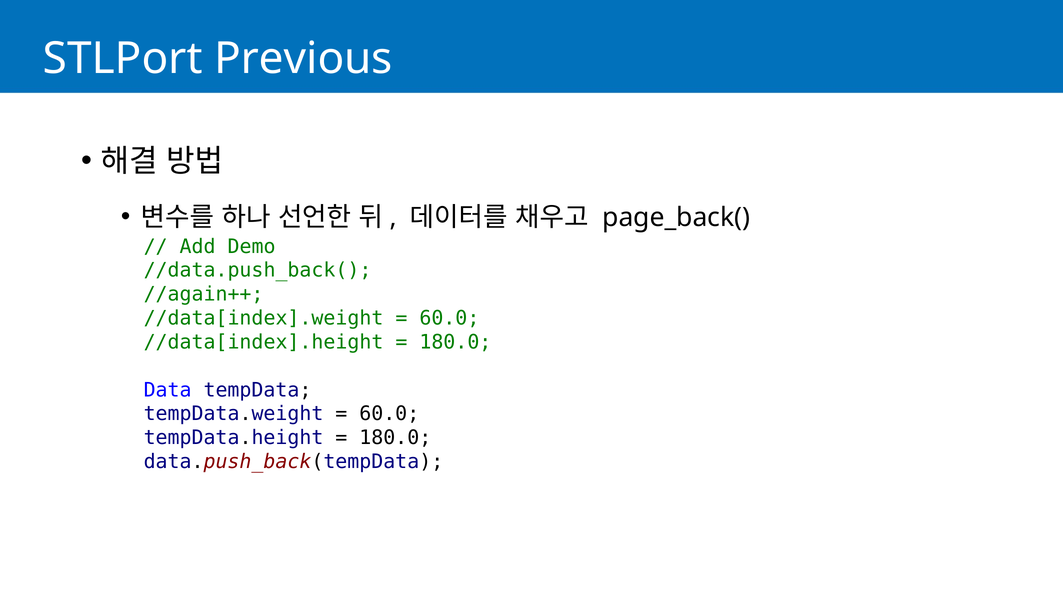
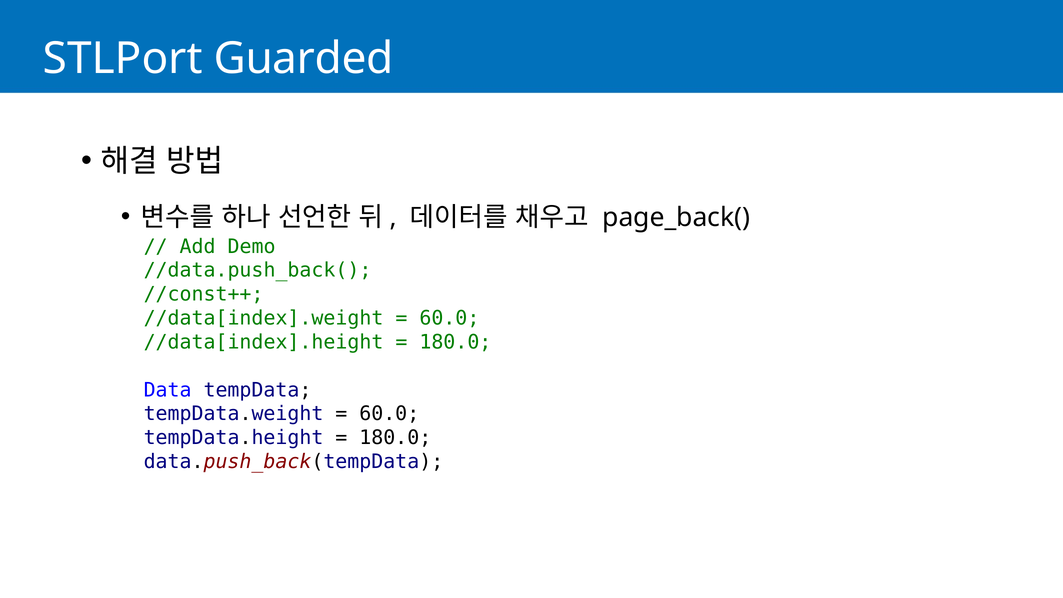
Previous: Previous -> Guarded (304, 59)
//again++: //again++ -> //const++ (204, 294)
